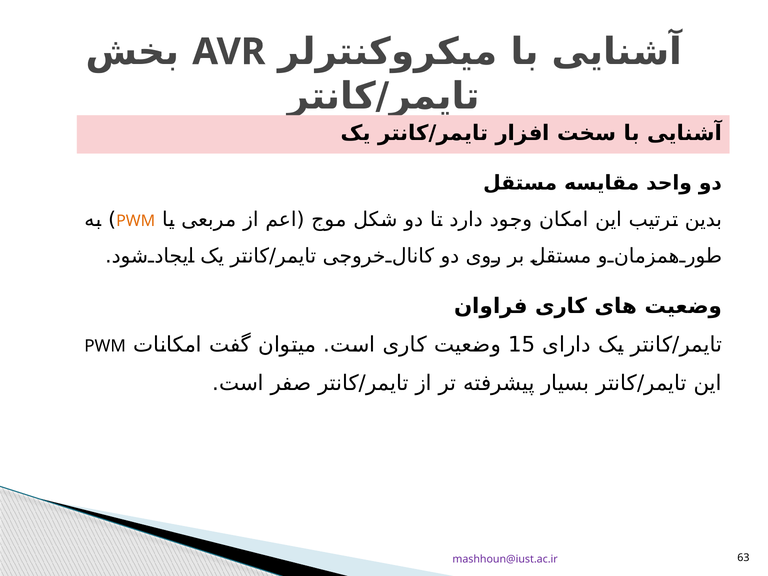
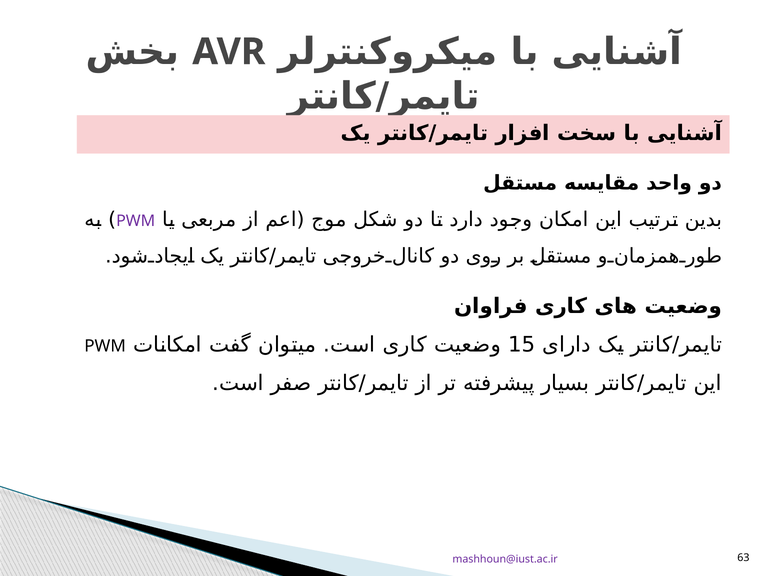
PWM colour: orange -> purple (136, 221)
